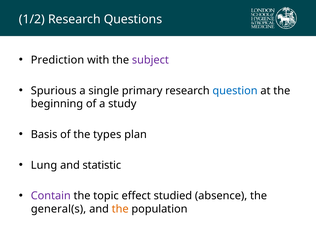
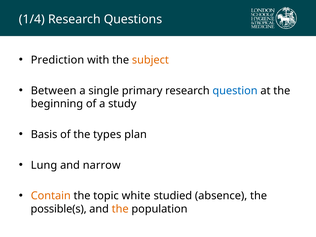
1/2: 1/2 -> 1/4 (32, 19)
subject colour: purple -> orange (150, 60)
Spurious: Spurious -> Between (54, 91)
statistic: statistic -> narrow (102, 165)
Contain colour: purple -> orange (51, 196)
effect: effect -> white (136, 196)
general(s: general(s -> possible(s (59, 209)
